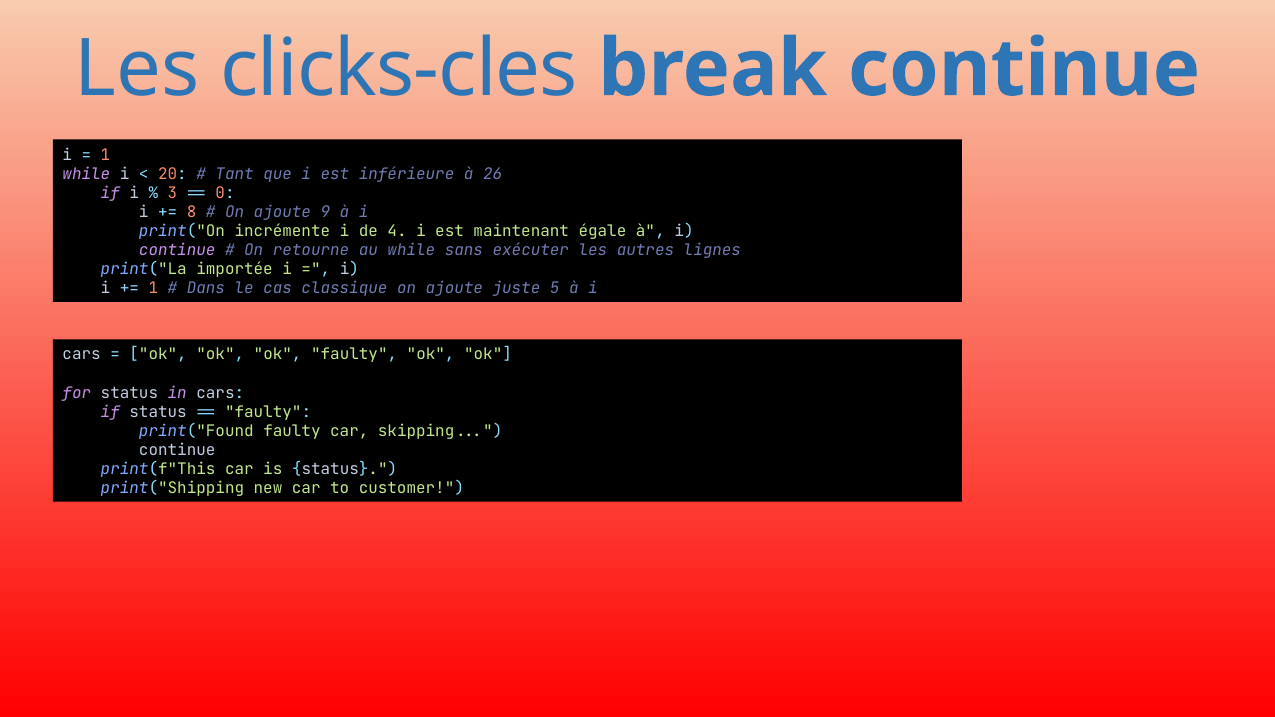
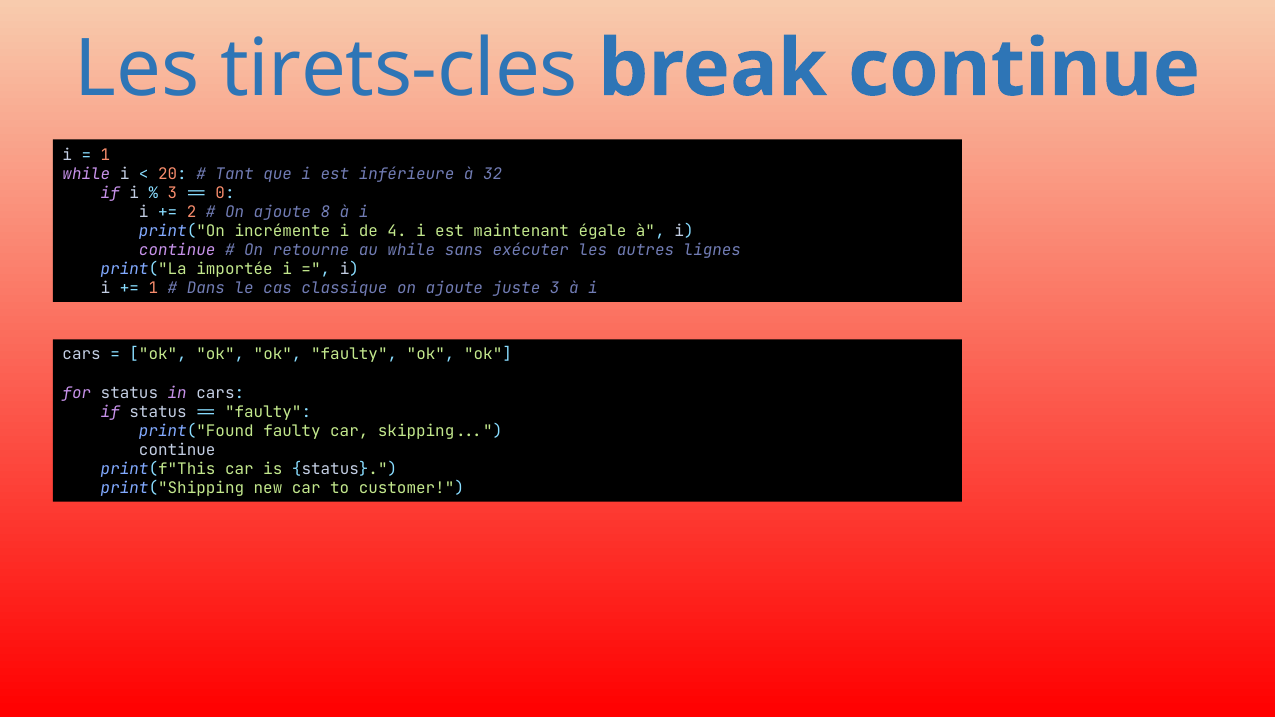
clicks-cles: clicks-cles -> tirets-cles (399, 69)
26: 26 -> 32 (493, 174)
8: 8 -> 2 (192, 212)
9: 9 -> 8 (325, 212)
juste 5: 5 -> 3 (555, 289)
